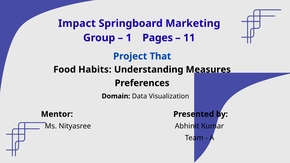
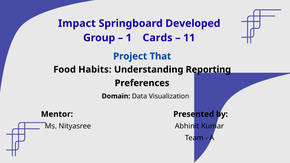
Marketing: Marketing -> Developed (193, 23)
Pages: Pages -> Cards (158, 38)
Measures: Measures -> Reporting (208, 70)
